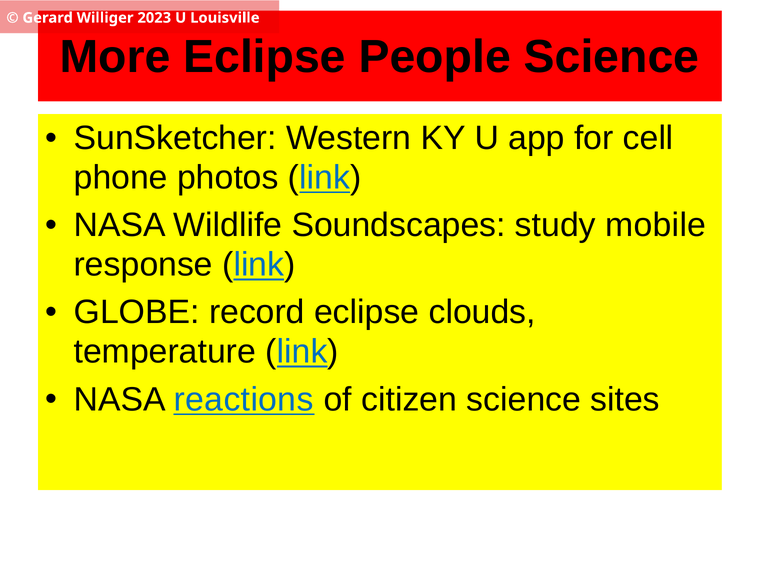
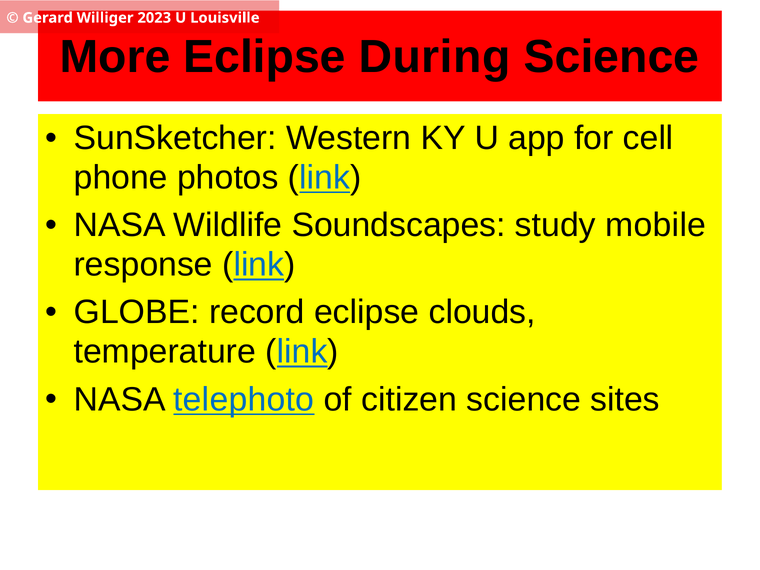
People: People -> During (435, 57)
reactions: reactions -> telephoto (244, 399)
